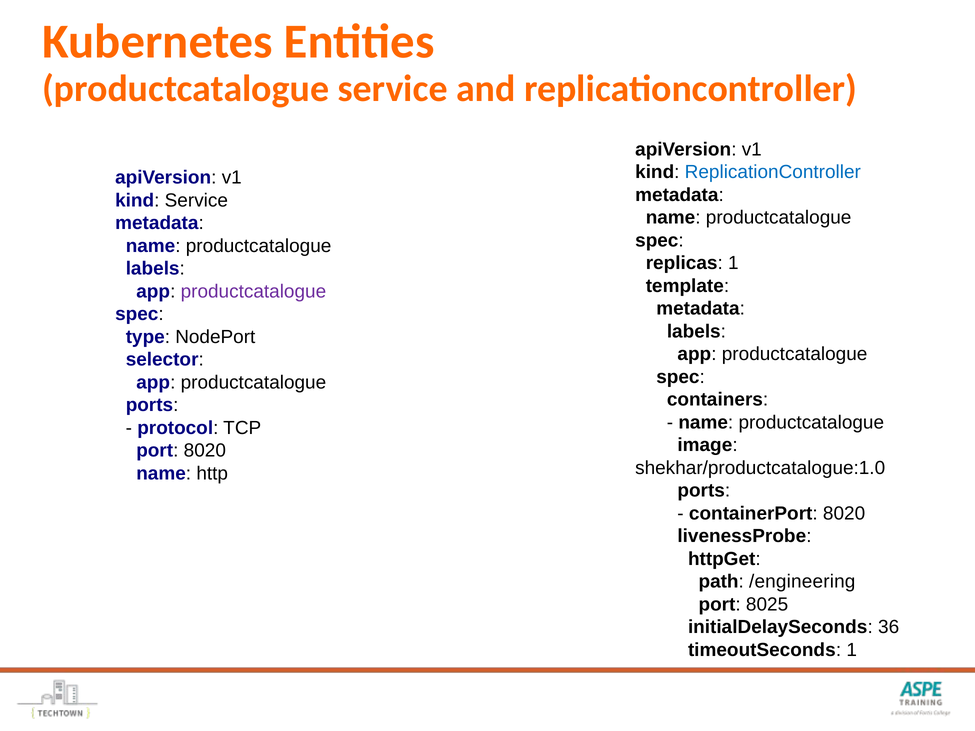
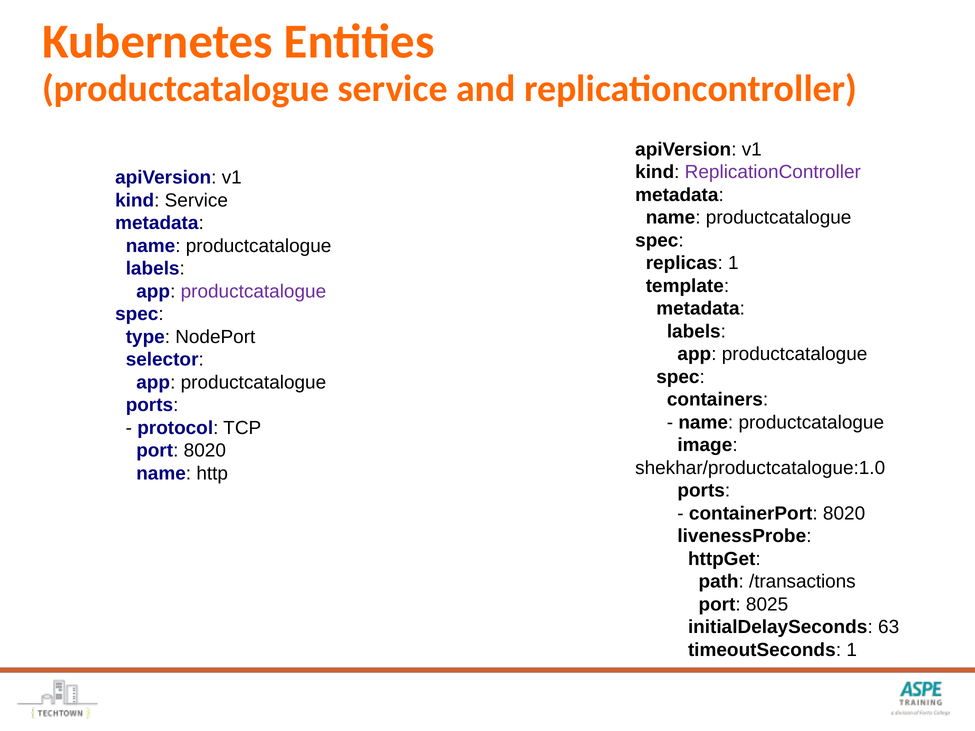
ReplicationController colour: blue -> purple (773, 172)
/engineering: /engineering -> /transactions (802, 582)
36: 36 -> 63 (889, 627)
